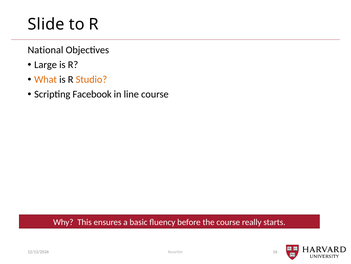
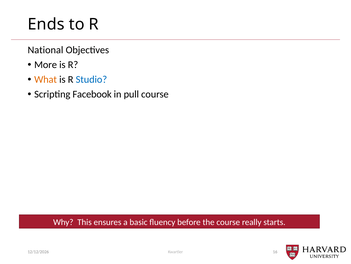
Slide: Slide -> Ends (46, 24)
Large: Large -> More (46, 65)
Studio colour: orange -> blue (91, 79)
line: line -> pull (131, 94)
